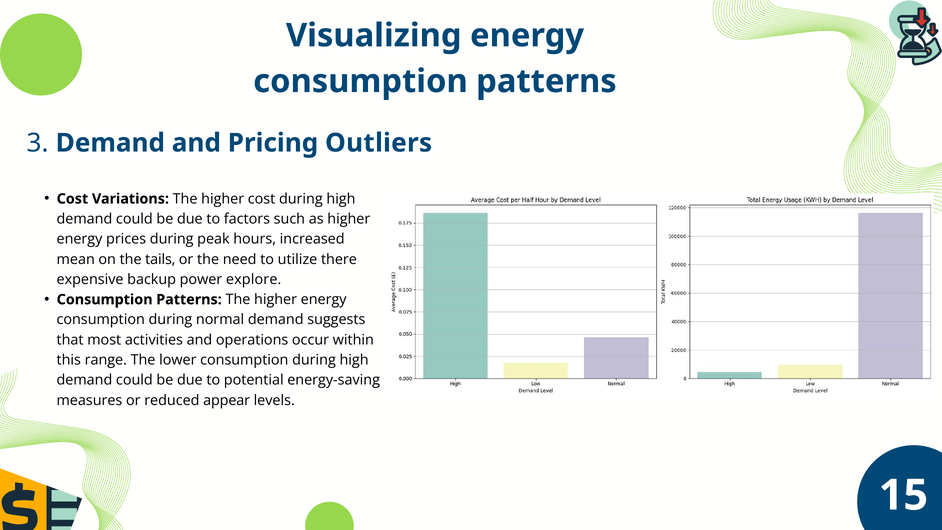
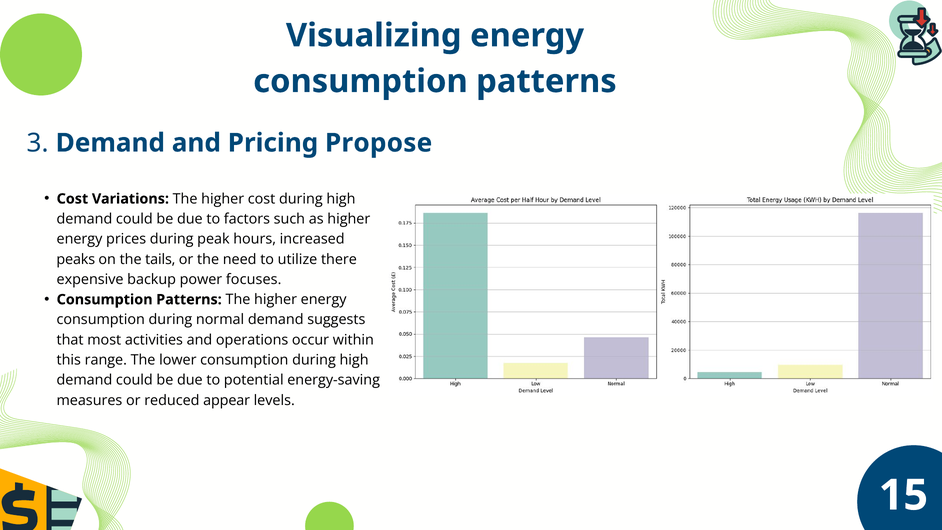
Outliers: Outliers -> Propose (379, 143)
mean: mean -> peaks (76, 259)
explore: explore -> focuses (254, 279)
